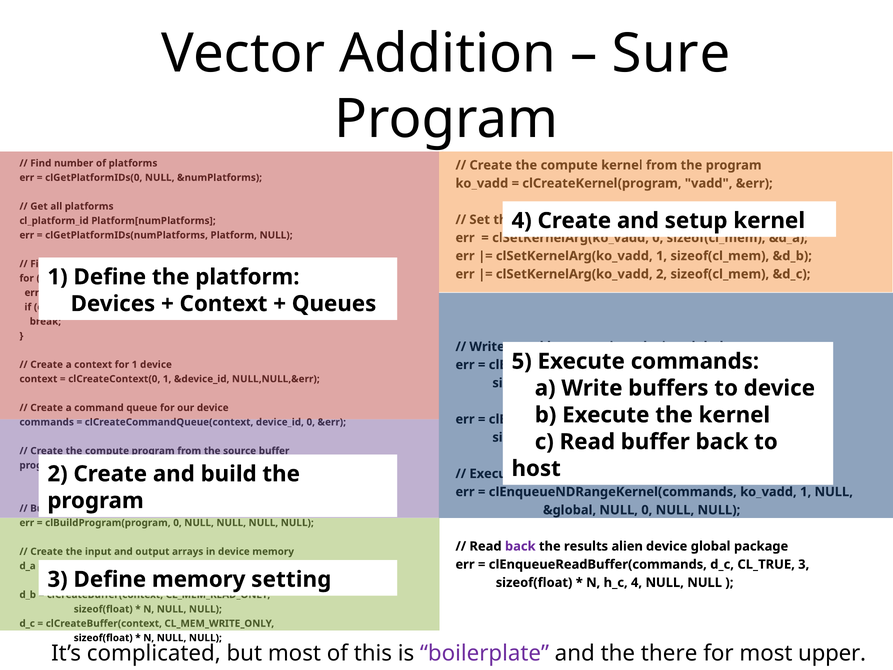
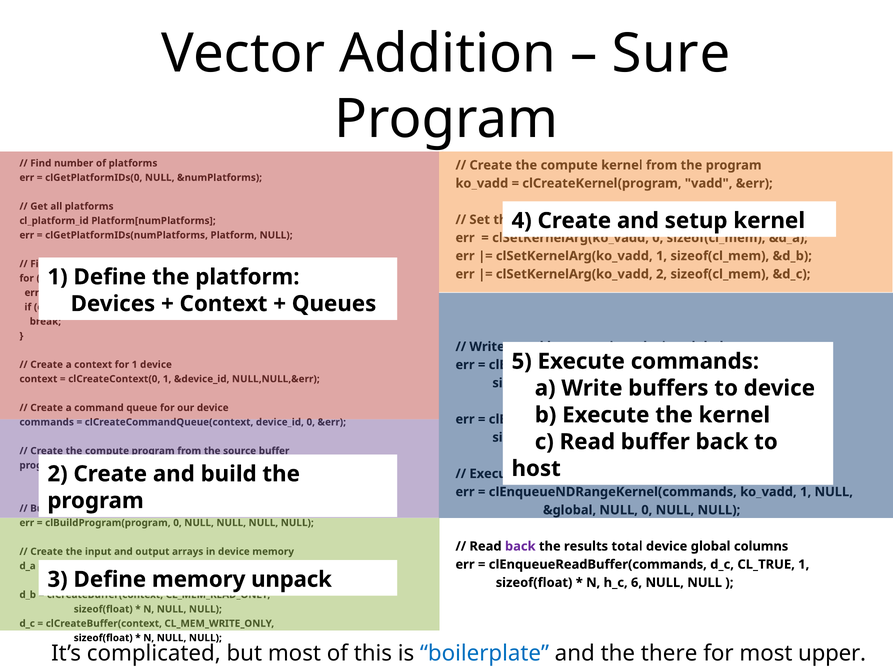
alien: alien -> total (627, 546)
package: package -> columns (761, 546)
CL_TRUE 3: 3 -> 1 (804, 564)
setting: setting -> unpack (291, 579)
h_c 4: 4 -> 6 (637, 582)
boilerplate colour: purple -> blue (485, 653)
